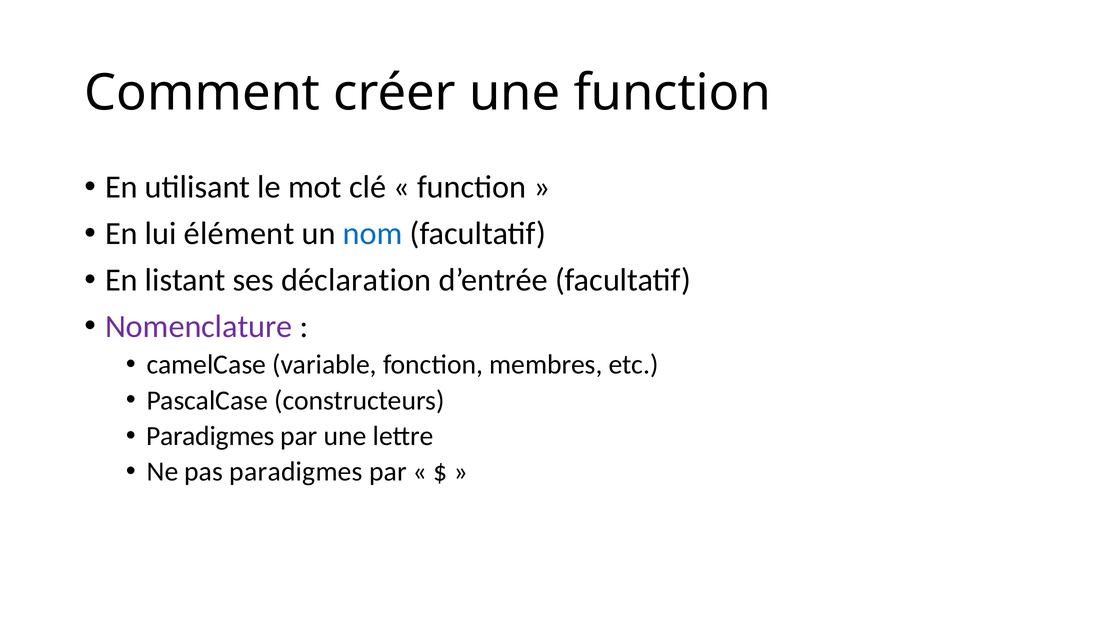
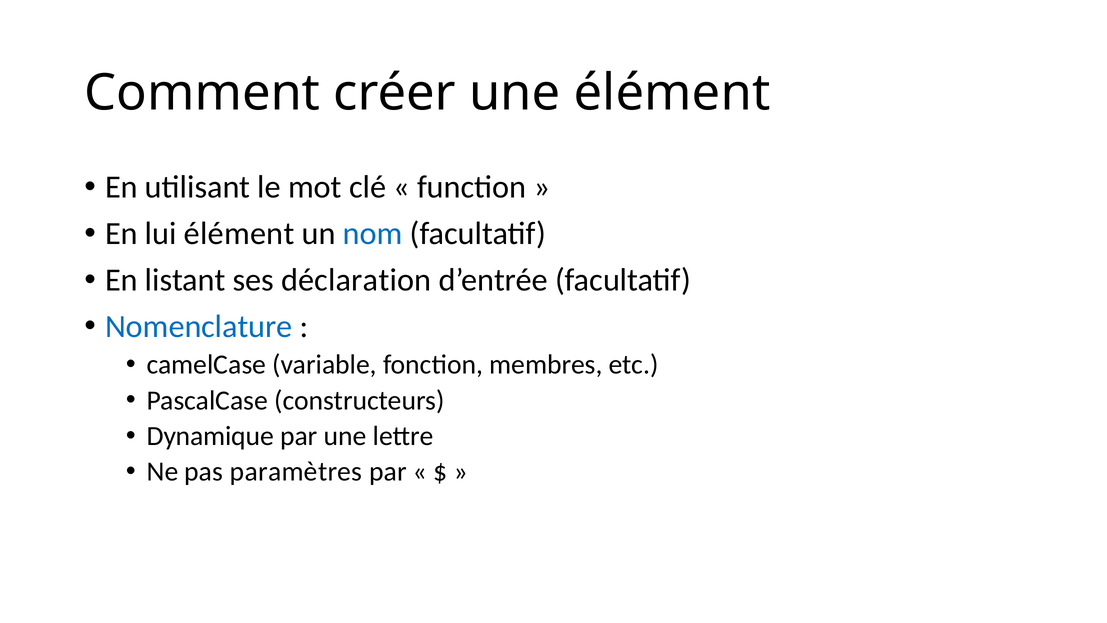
une function: function -> élément (672, 93)
Nomenclature colour: purple -> blue (199, 326)
Paradigmes: Paradigmes -> Dynamique (210, 436)
pas paradigmes: paradigmes -> paramètres (296, 471)
